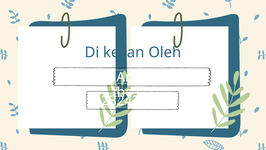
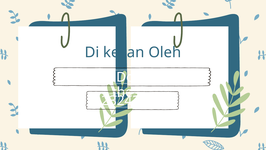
Amet: Amet -> Dolor (134, 77)
